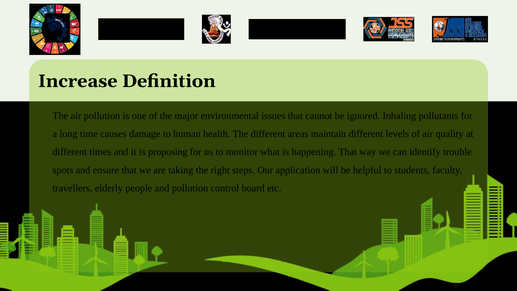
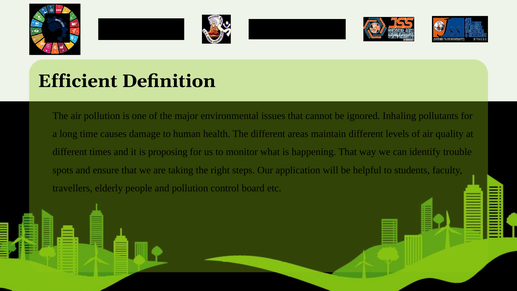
Increase: Increase -> Efficient (78, 81)
